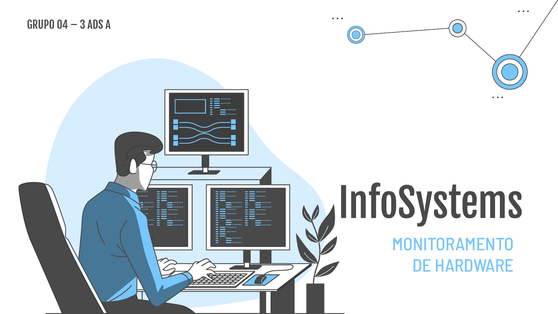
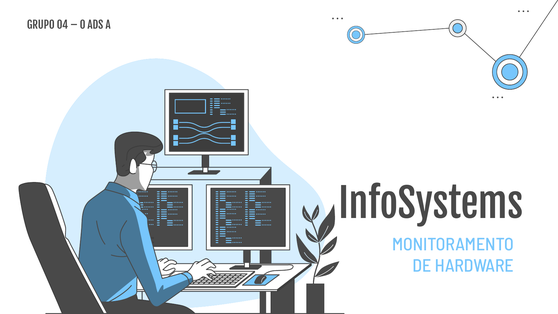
3: 3 -> 0 (83, 25)
